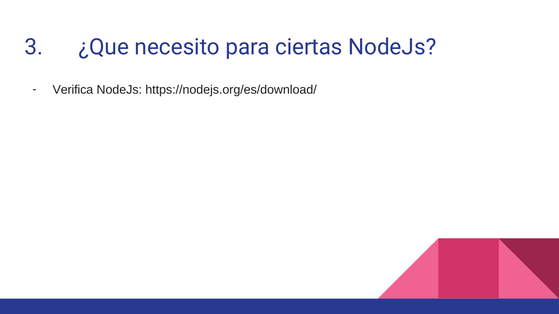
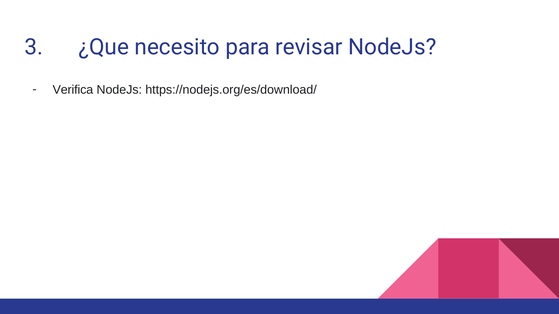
ciertas: ciertas -> revisar (309, 47)
